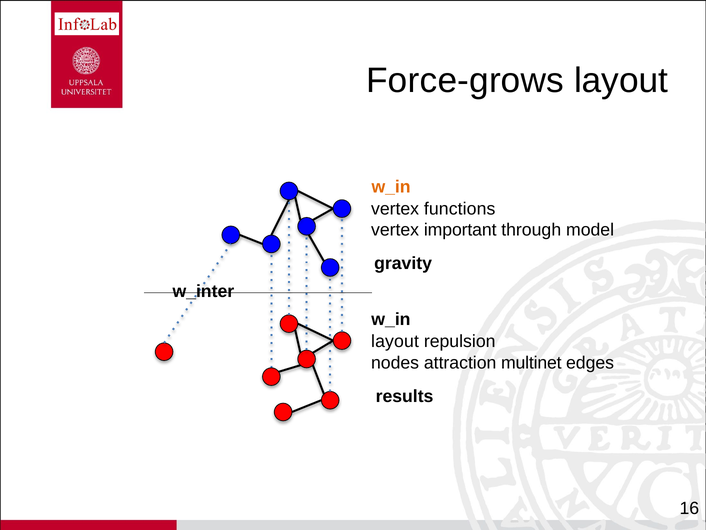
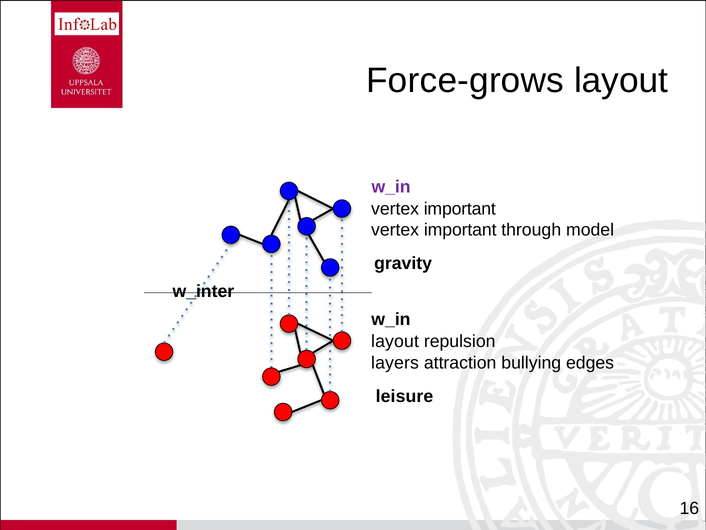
w_in colour: orange -> purple (391, 187)
functions: functions -> important (460, 209)
nodes: nodes -> layers (395, 362)
multinet: multinet -> bullying (531, 362)
results: results -> leisure (404, 396)
